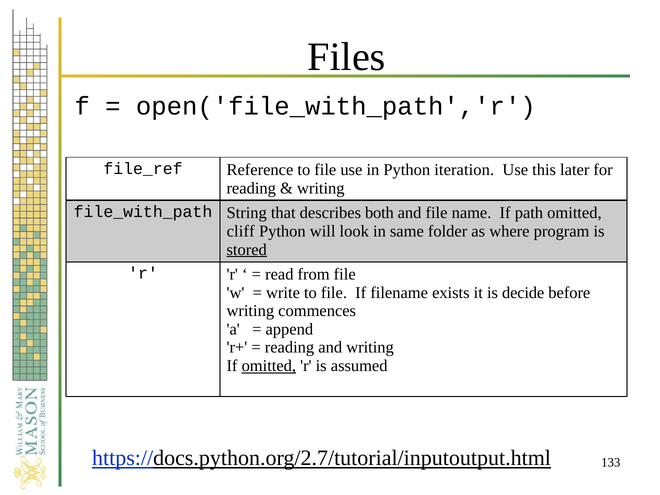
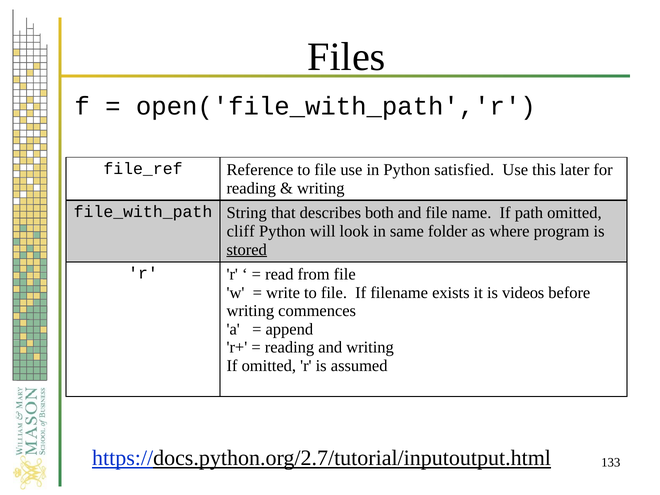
iteration: iteration -> satisfied (464, 170)
decide: decide -> videos (523, 293)
omitted underline: present -> none (269, 366)
